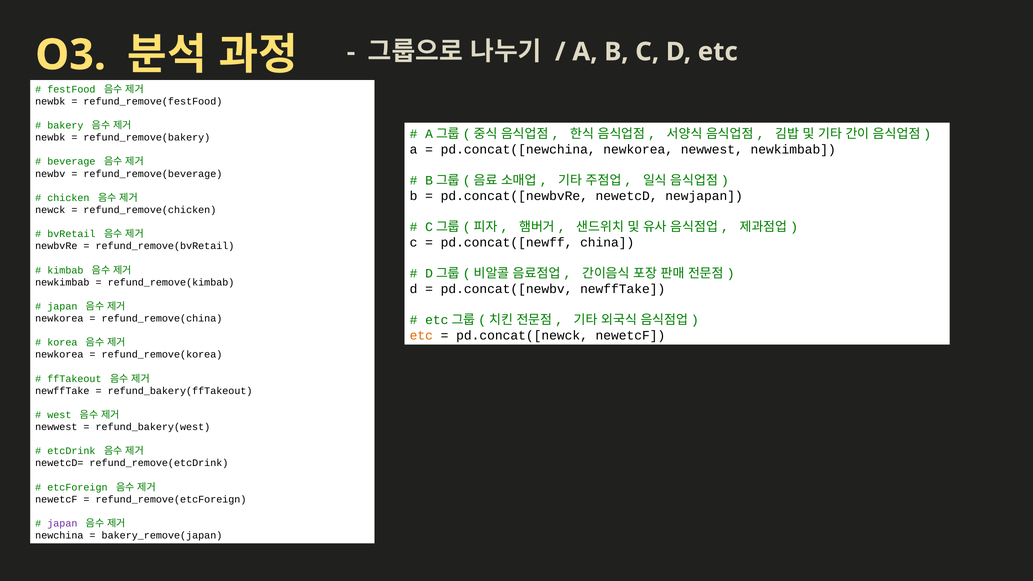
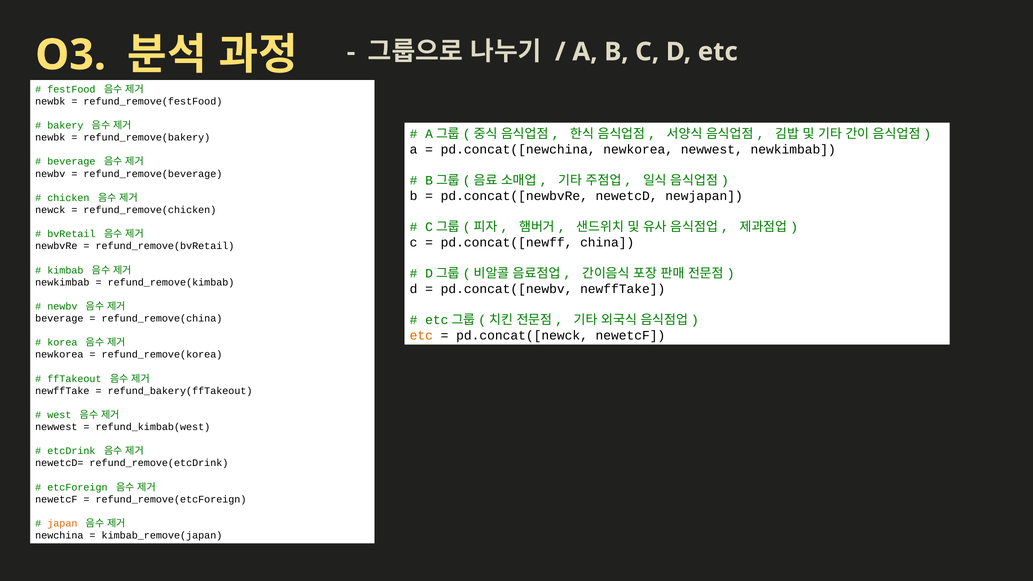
japan: japan -> newbv (62, 306)
newkorea: newkorea -> beverage (59, 318)
refund_bakery(west: refund_bakery(west -> refund_kimbab(west (153, 427)
japan colour: purple -> orange (62, 523)
bakery_remove(japan: bakery_remove(japan -> kimbab_remove(japan (162, 536)
